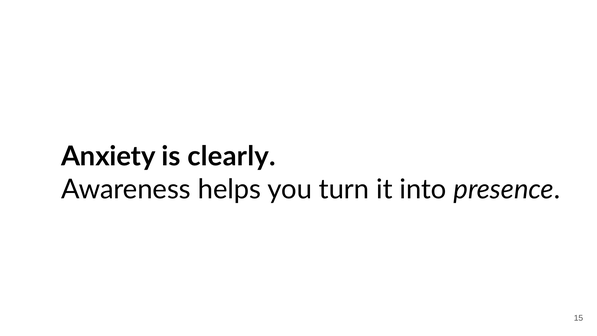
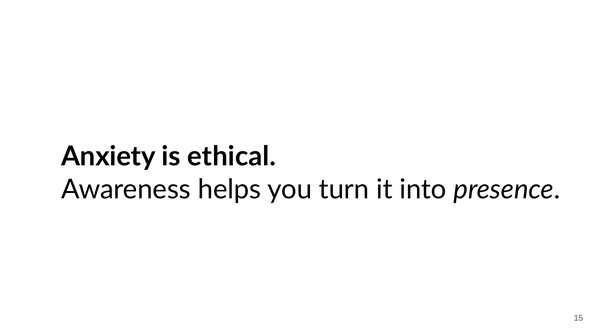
clearly: clearly -> ethical (232, 156)
